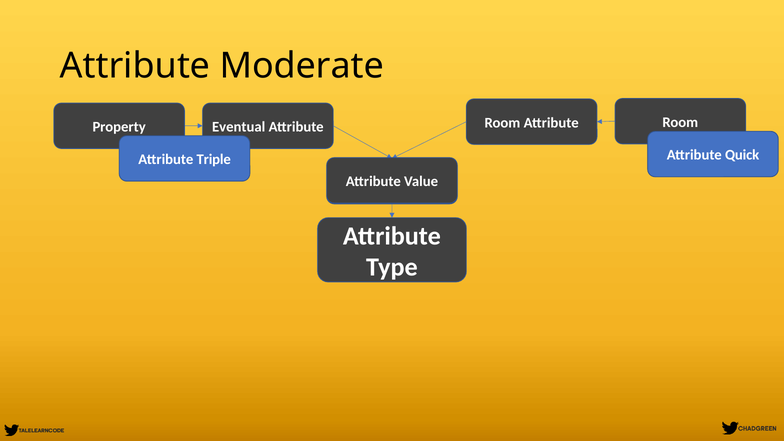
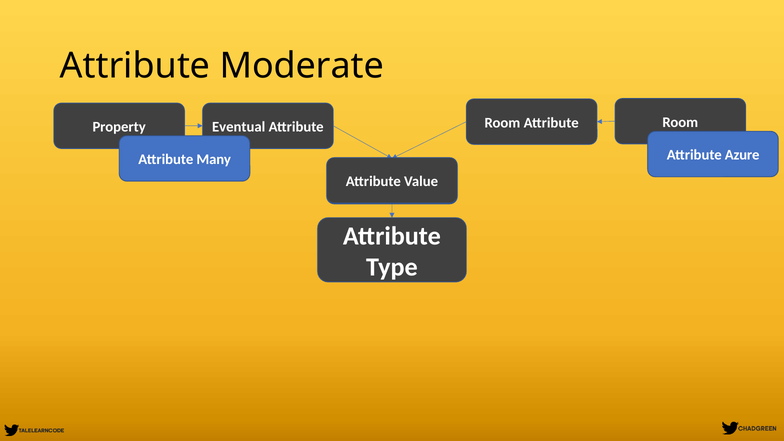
Triple: Triple -> Many (214, 159)
Quick: Quick -> Azure (742, 155)
